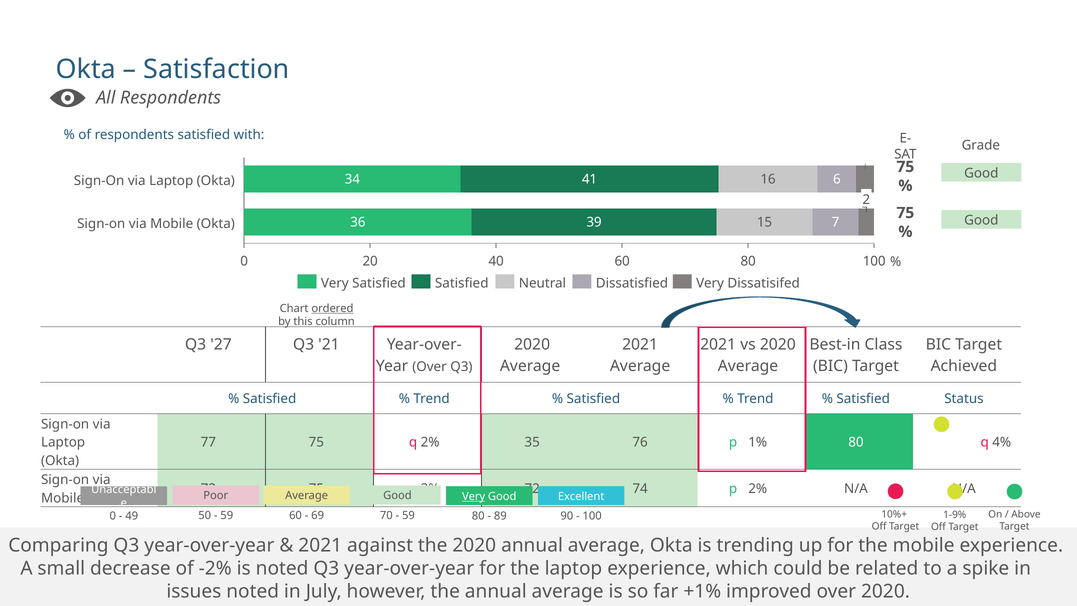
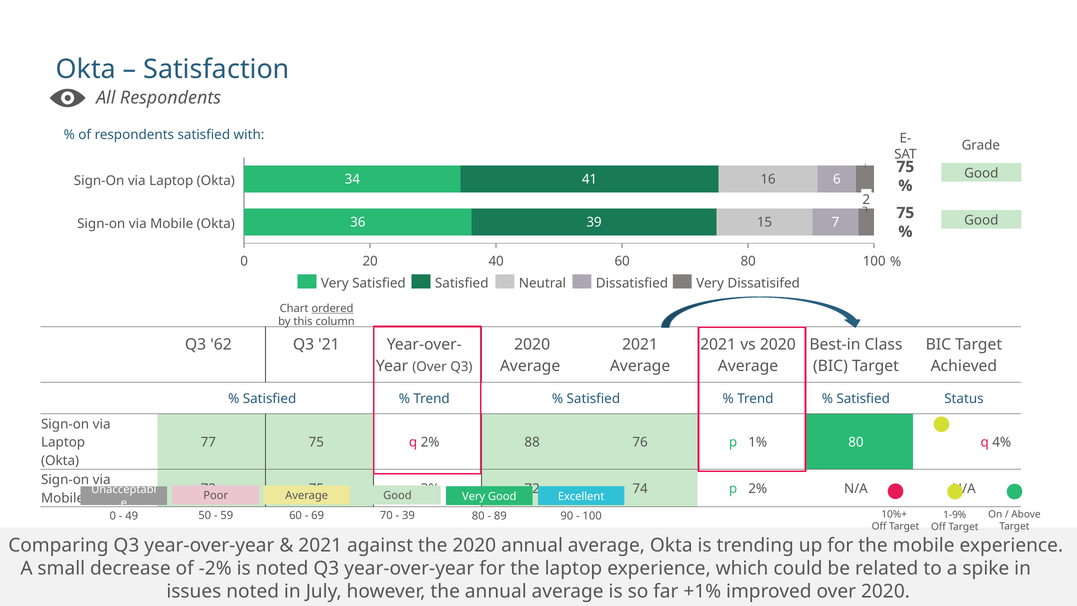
27: 27 -> 62 (221, 344)
35: 35 -> 88 (532, 442)
Very underline: present -> none (474, 496)
59: 59 -> 39 (408, 515)
